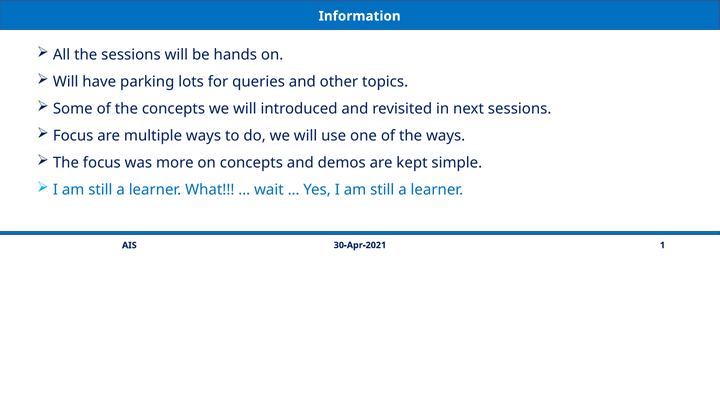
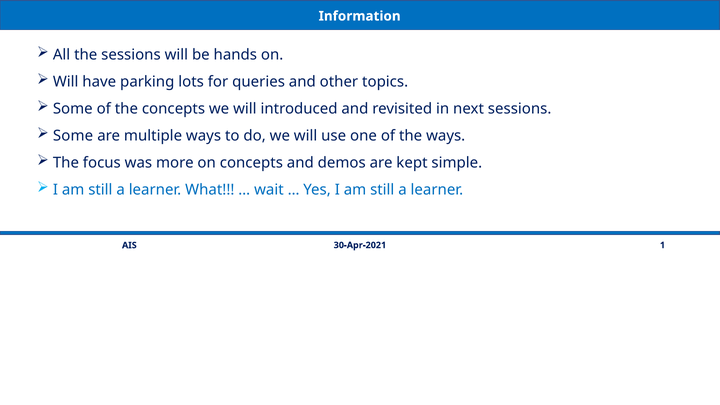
Focus: Focus -> Some (73, 136)
